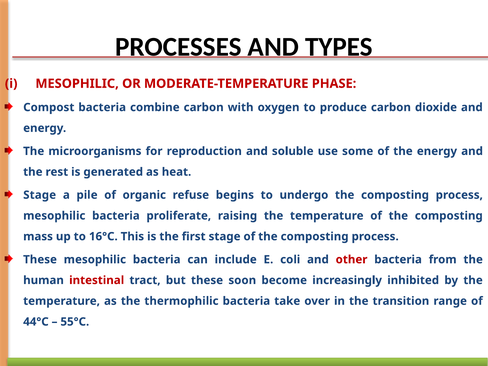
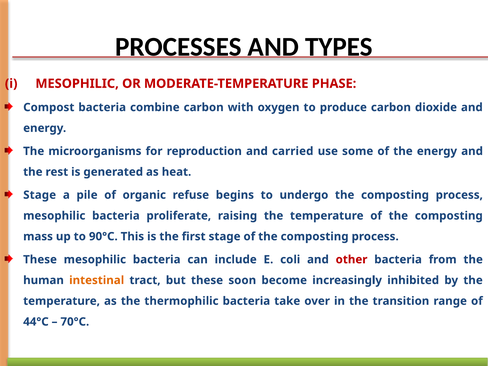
soluble: soluble -> carried (293, 151)
16°C: 16°C -> 90°C (103, 236)
intestinal colour: red -> orange (97, 280)
55°C: 55°C -> 70°C (75, 322)
